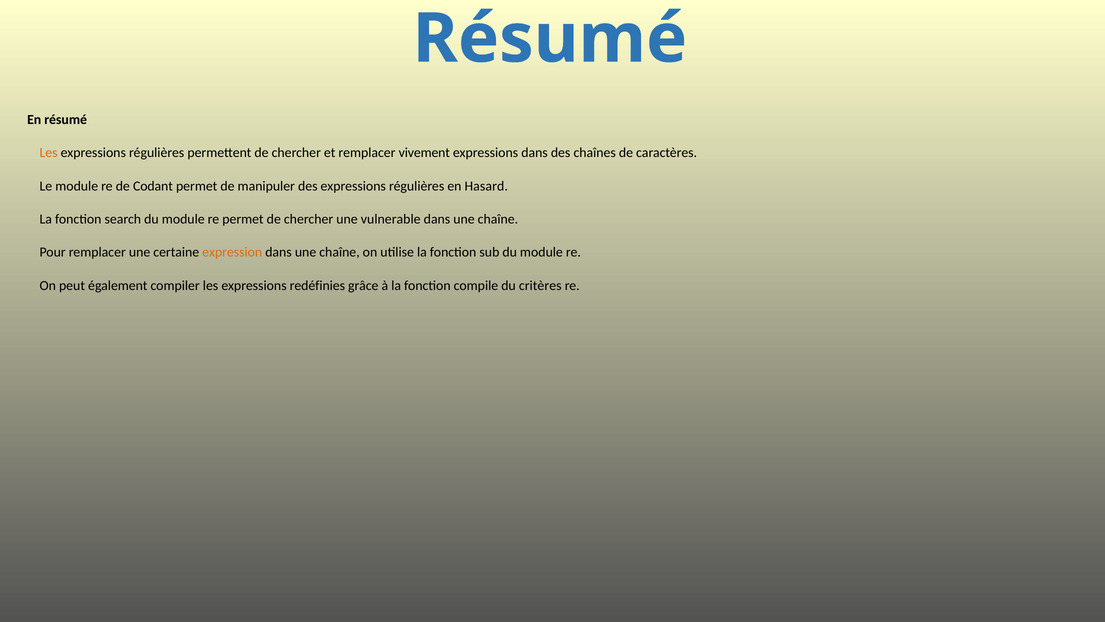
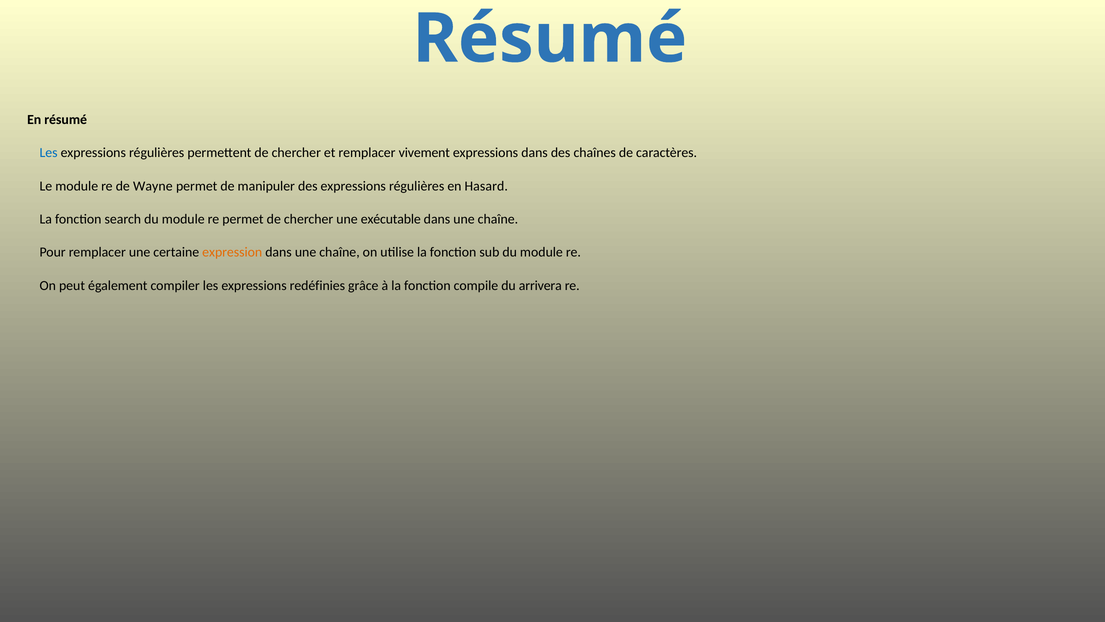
Les colour: orange -> blue (49, 153)
Codant: Codant -> Wayne (153, 186)
vulnerable: vulnerable -> exécutable (391, 219)
critères: critères -> arrivera (540, 285)
